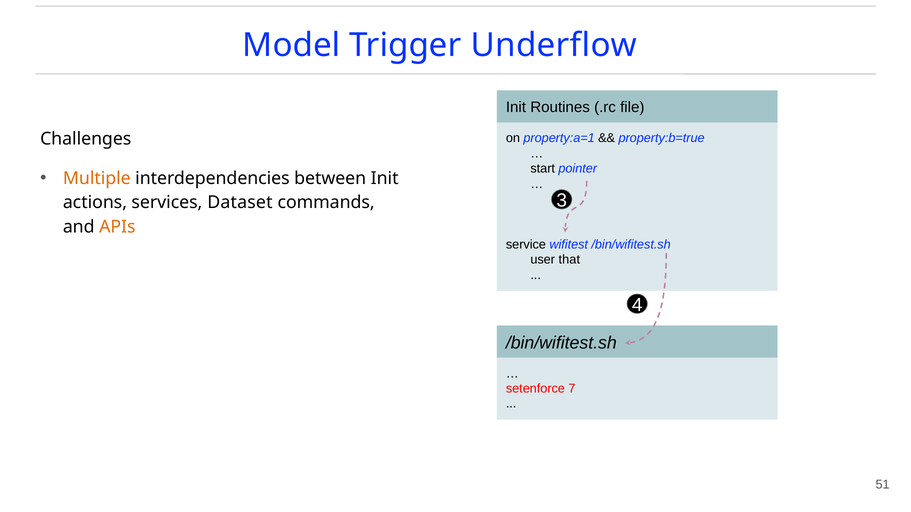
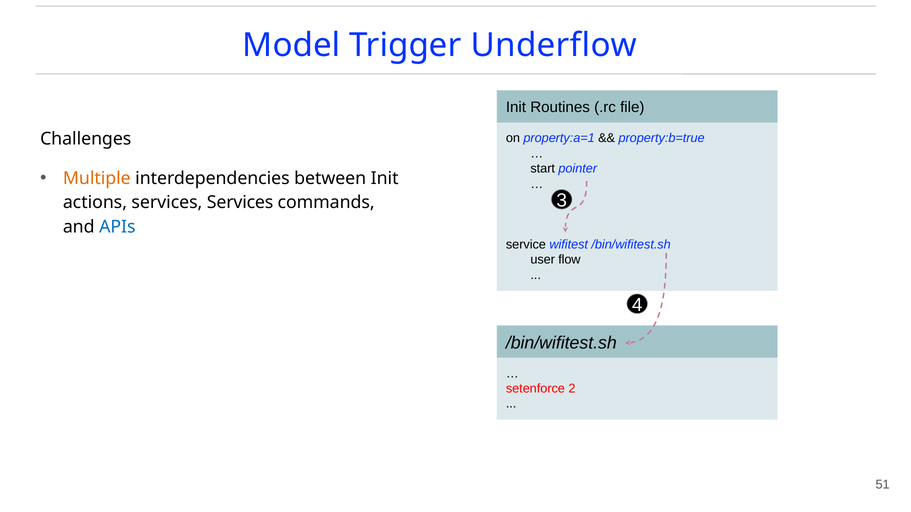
services Dataset: Dataset -> Services (240, 203)
APIs colour: orange -> blue (117, 227)
that: that -> flow (569, 260)
7: 7 -> 2 (572, 389)
